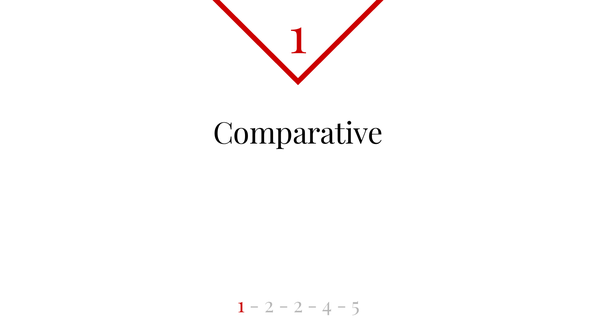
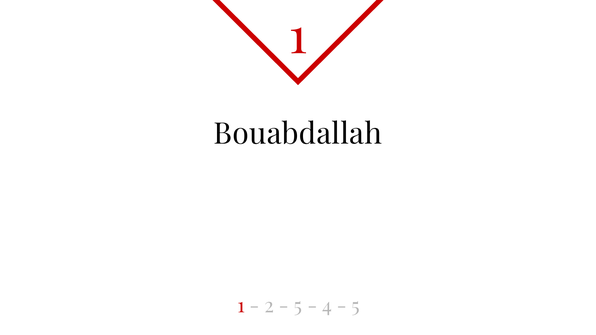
Comparative: Comparative -> Bouabdallah (298, 134)
2: 2 -> 5 (298, 306)
